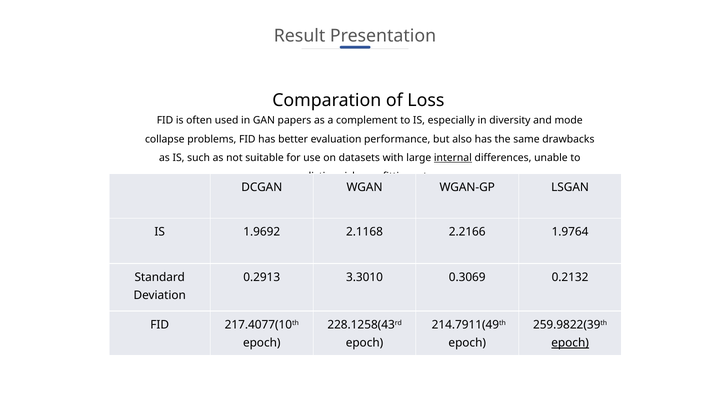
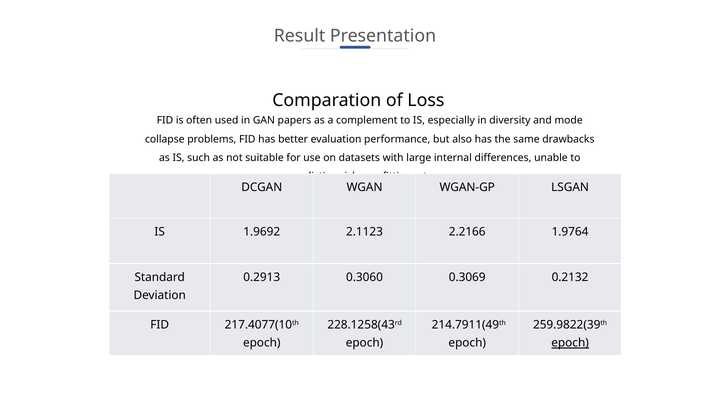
internal underline: present -> none (453, 158)
2.1168: 2.1168 -> 2.1123 (364, 232)
3.3010: 3.3010 -> 0.3060 (364, 277)
